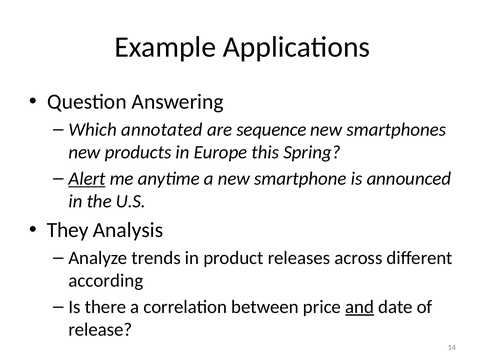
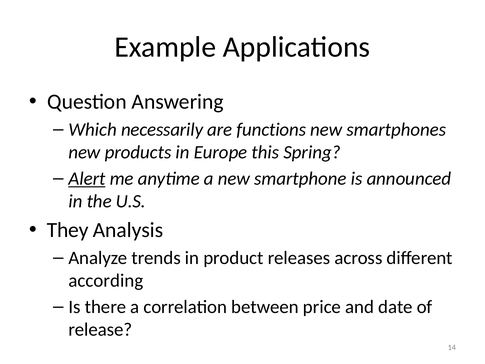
annotated: annotated -> necessarily (162, 130)
sequence: sequence -> functions (271, 130)
and underline: present -> none (360, 307)
